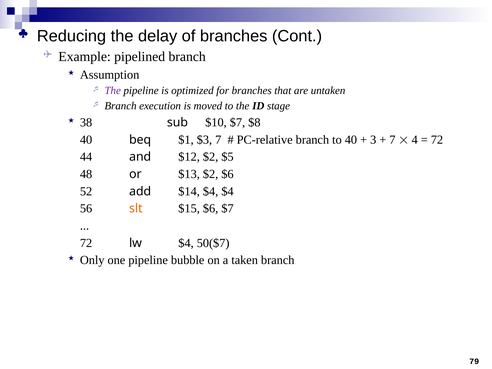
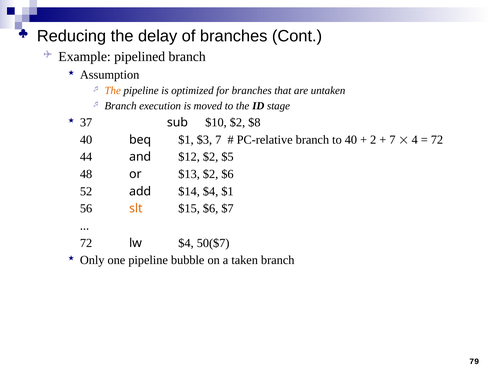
The colour: purple -> orange (113, 91)
38: 38 -> 37 (86, 122)
$10 $7: $7 -> $2 (237, 122)
3: 3 -> 2 (373, 140)
$4 $4: $4 -> $1 (227, 191)
